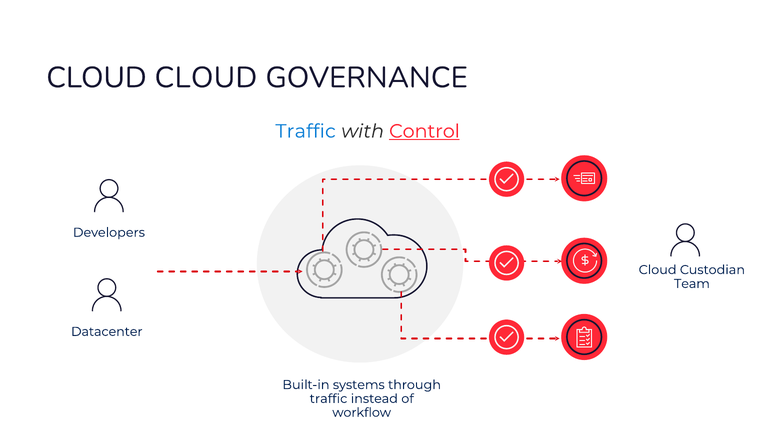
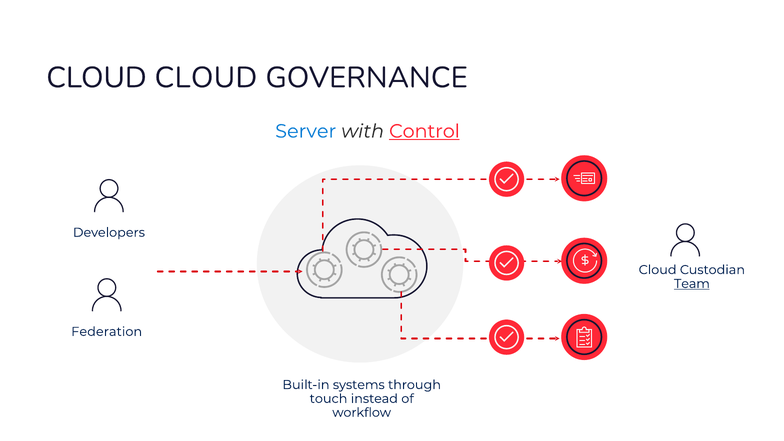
Traffic: Traffic -> Server (306, 131)
Team underline: none -> present (692, 284)
Datacenter: Datacenter -> Federation (107, 332)
traffic: traffic -> touch (329, 399)
